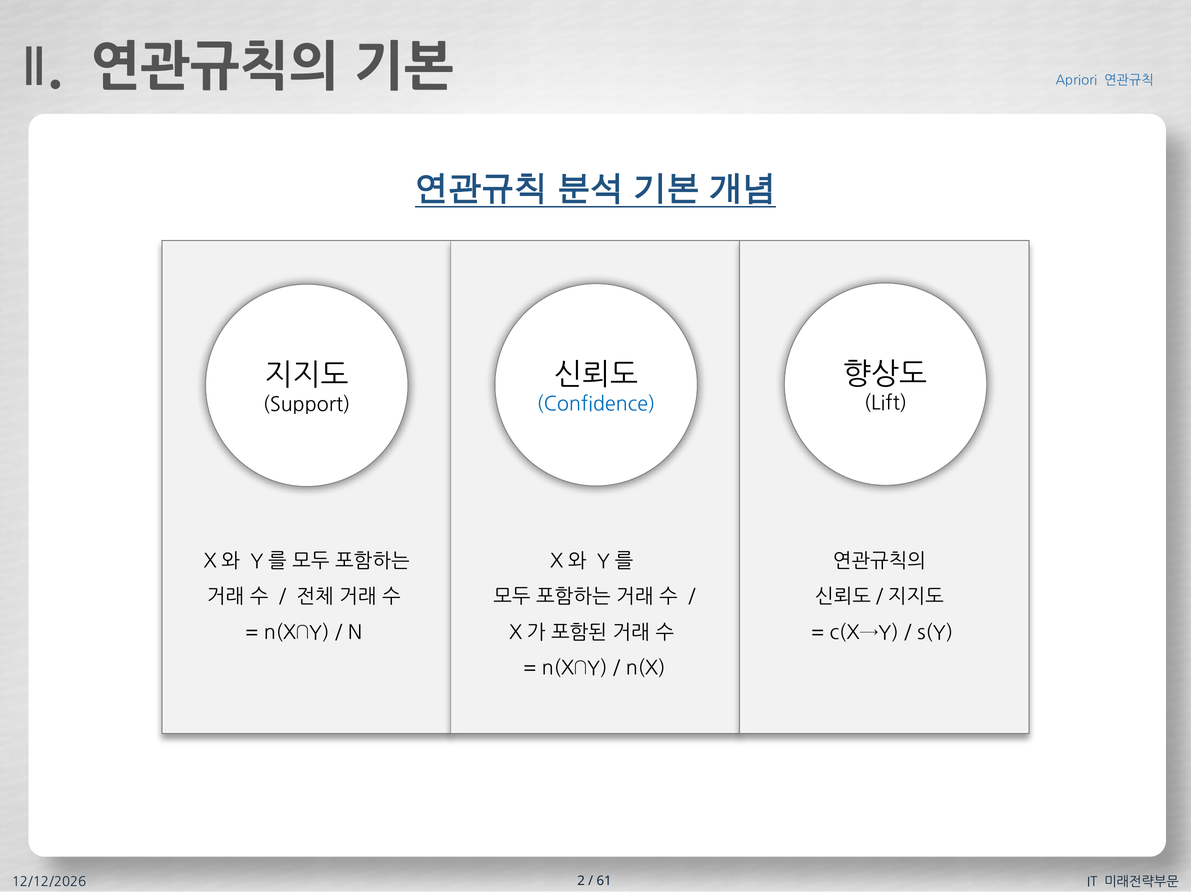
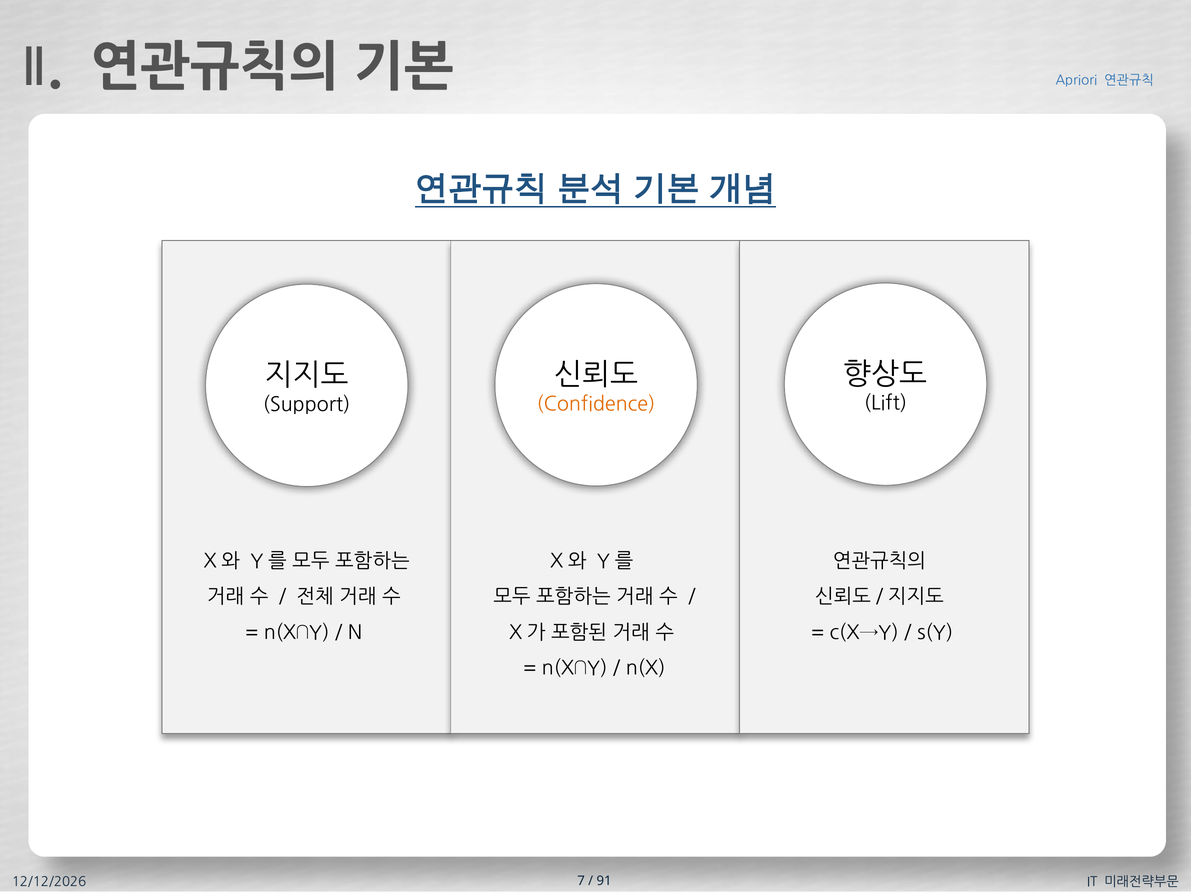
Confidence colour: blue -> orange (596, 404)
2: 2 -> 7 (581, 881)
61: 61 -> 91 (604, 881)
